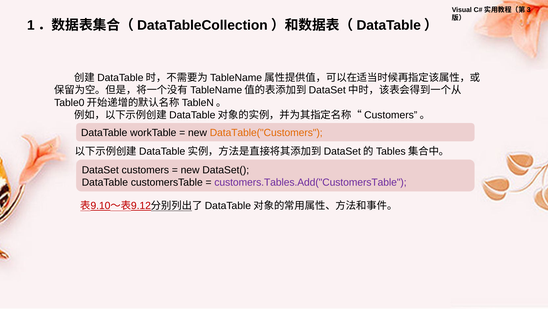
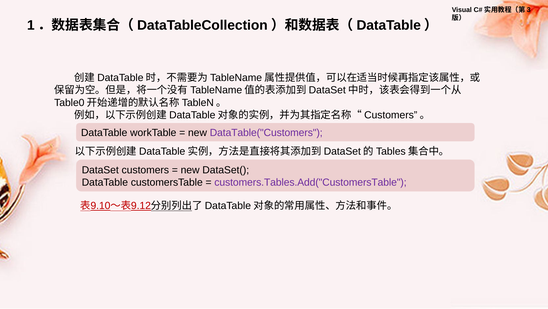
DataTable("Customers colour: orange -> purple (266, 133)
